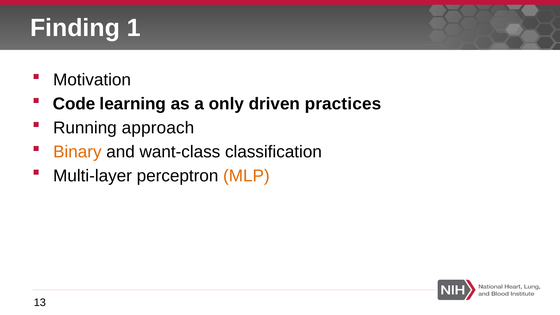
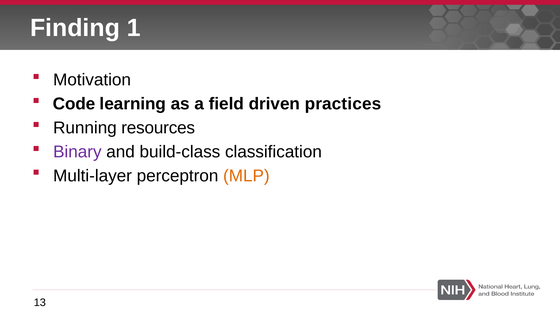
only: only -> field (226, 104)
approach: approach -> resources (158, 128)
Binary colour: orange -> purple (77, 152)
want-class: want-class -> build-class (180, 152)
